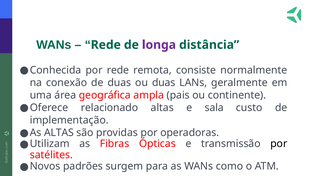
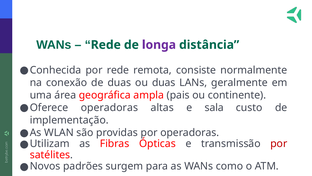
Oferece relacionado: relacionado -> operadoras (109, 107)
As ALTAS: ALTAS -> WLAN (59, 132)
por colour: black -> red (279, 143)
